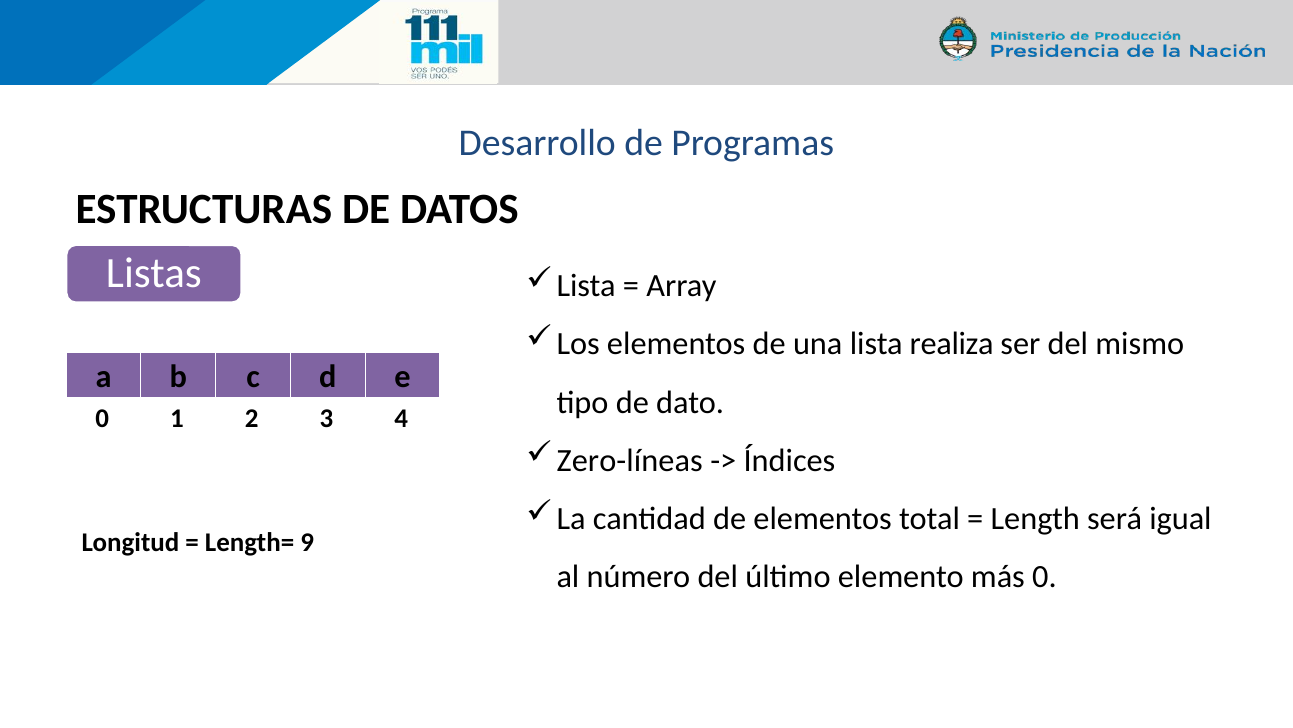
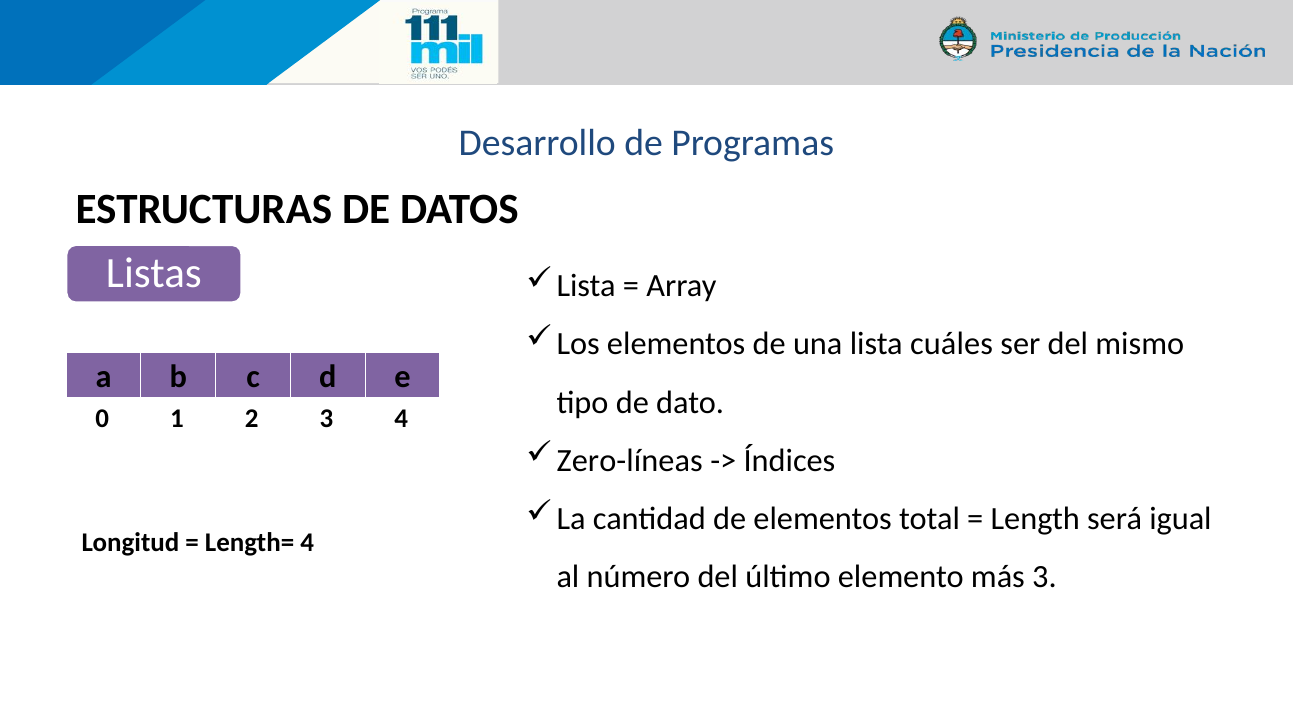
realiza: realiza -> cuáles (951, 344)
Length= 9: 9 -> 4 (307, 543)
más 0: 0 -> 3 (1044, 577)
